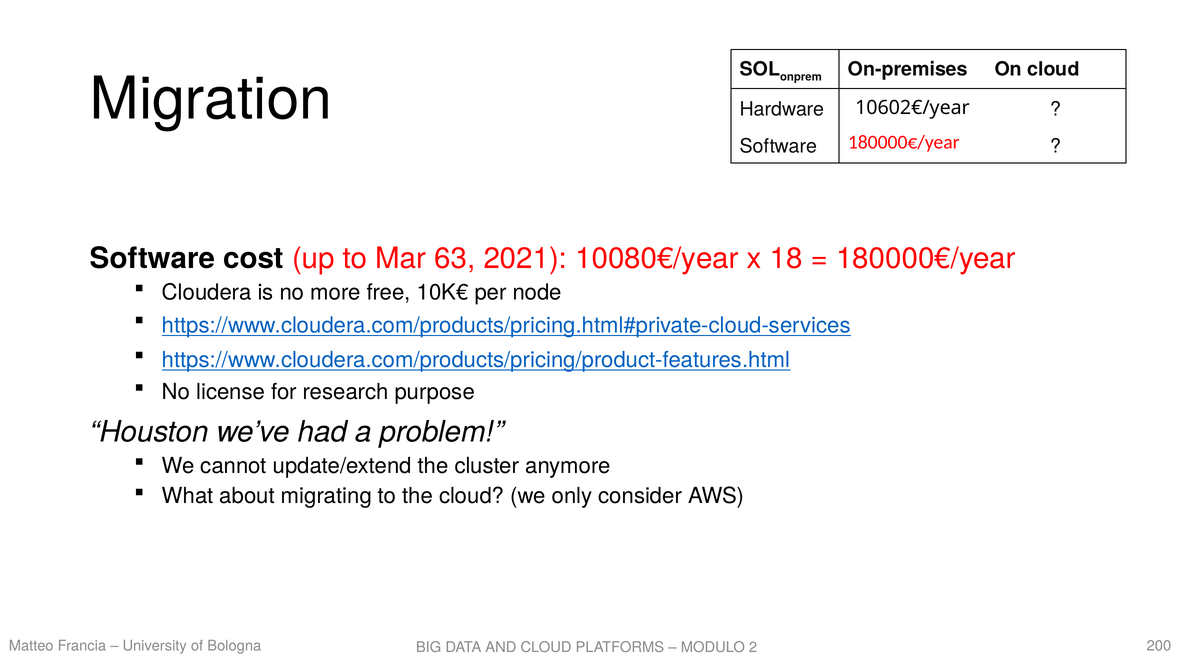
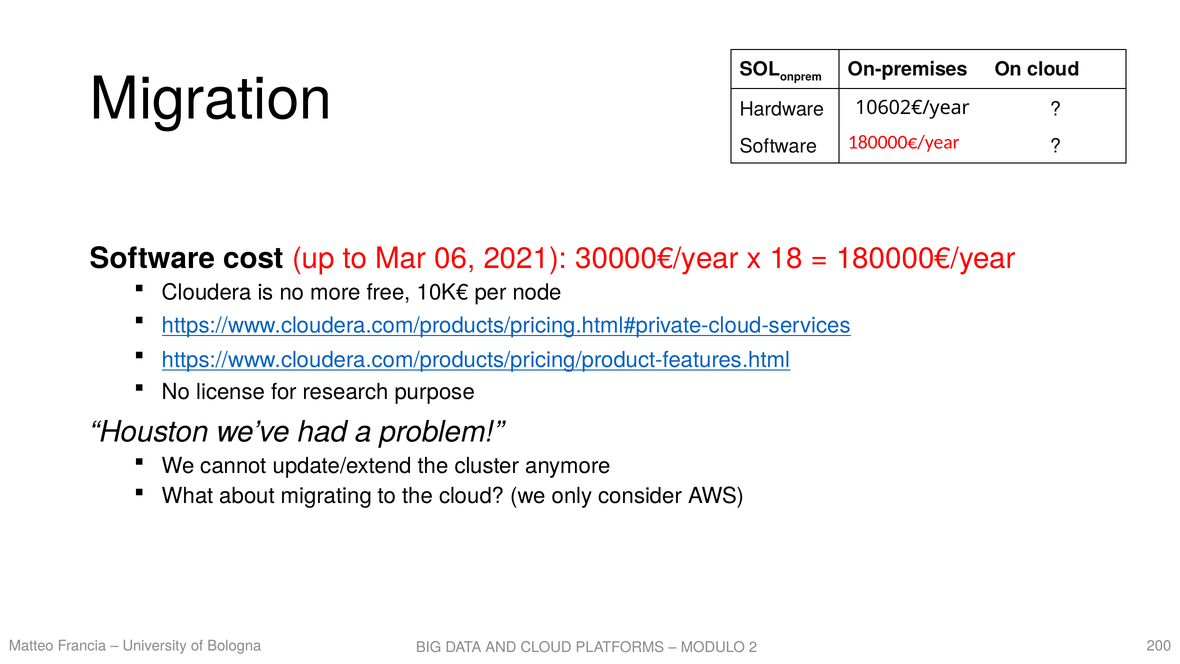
63: 63 -> 06 (455, 258)
10080€/year: 10080€/year -> 30000€/year (657, 258)
